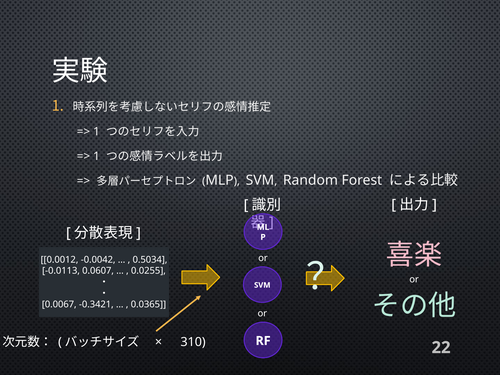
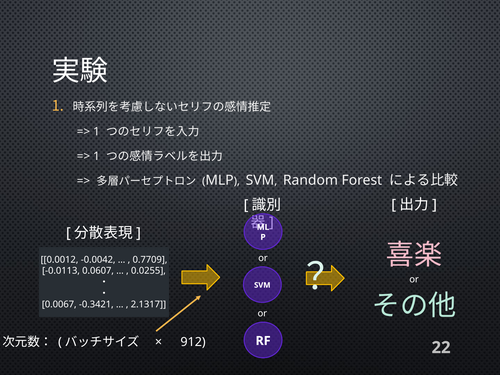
0.5034: 0.5034 -> 0.7709 (150, 260)
0.0365: 0.0365 -> 2.1317 (148, 305)
310: 310 -> 912 (193, 342)
